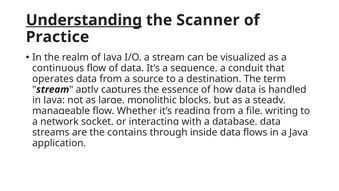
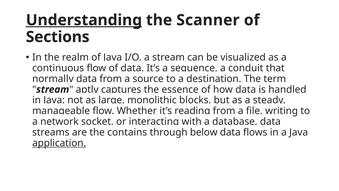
Practice: Practice -> Sections (58, 37)
operates: operates -> normally (53, 79)
inside: inside -> below (204, 132)
application underline: none -> present (59, 143)
